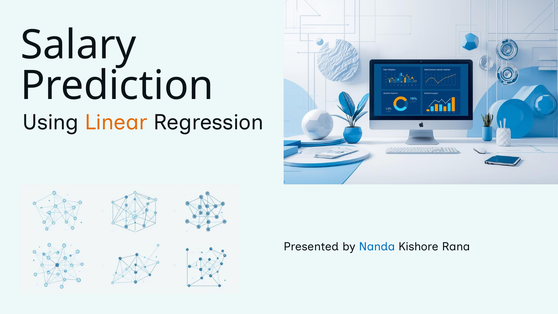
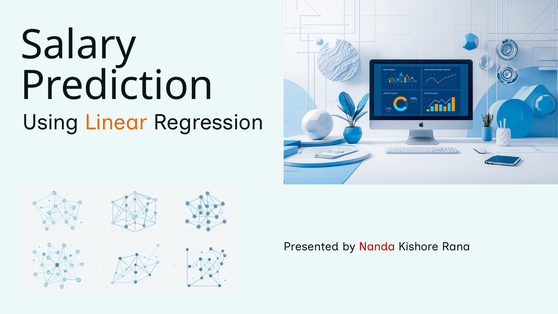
Nanda colour: blue -> red (377, 246)
